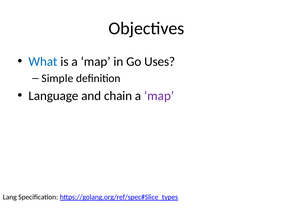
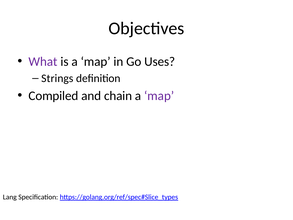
What colour: blue -> purple (43, 61)
Simple: Simple -> Strings (57, 78)
Language: Language -> Compiled (53, 96)
